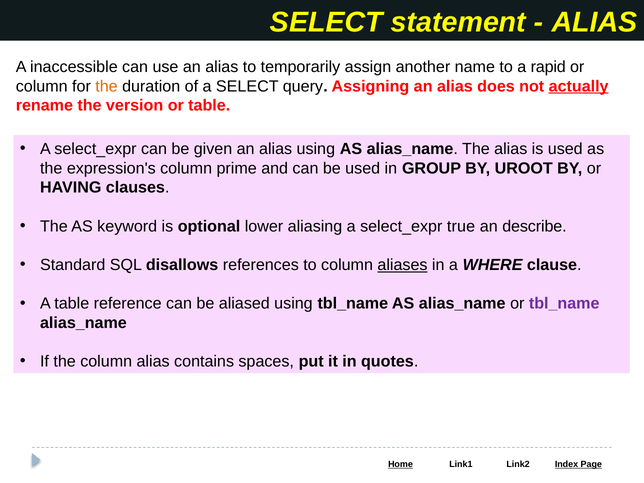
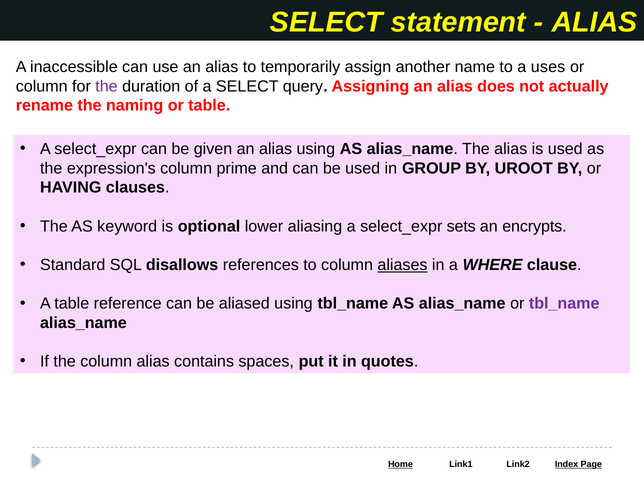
rapid: rapid -> uses (548, 67)
the colour: orange -> purple (106, 86)
actually underline: present -> none (579, 86)
version: version -> naming (135, 106)
true: true -> sets (461, 226)
describe: describe -> encrypts (534, 226)
